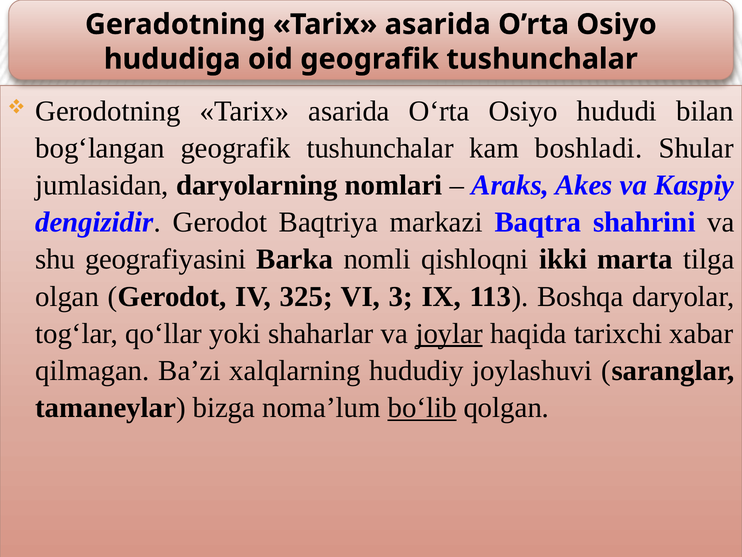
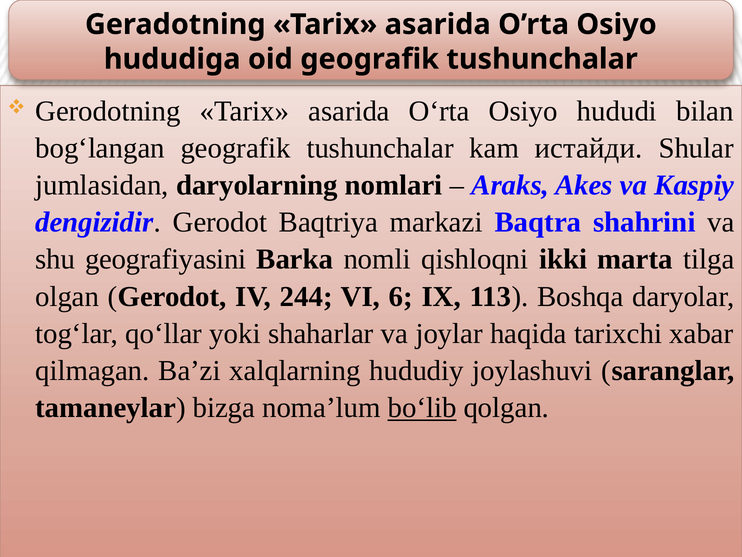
boshladi: boshladi -> истайди (589, 148)
325: 325 -> 244 (306, 296)
3: 3 -> 6 (401, 296)
joylar underline: present -> none (449, 333)
